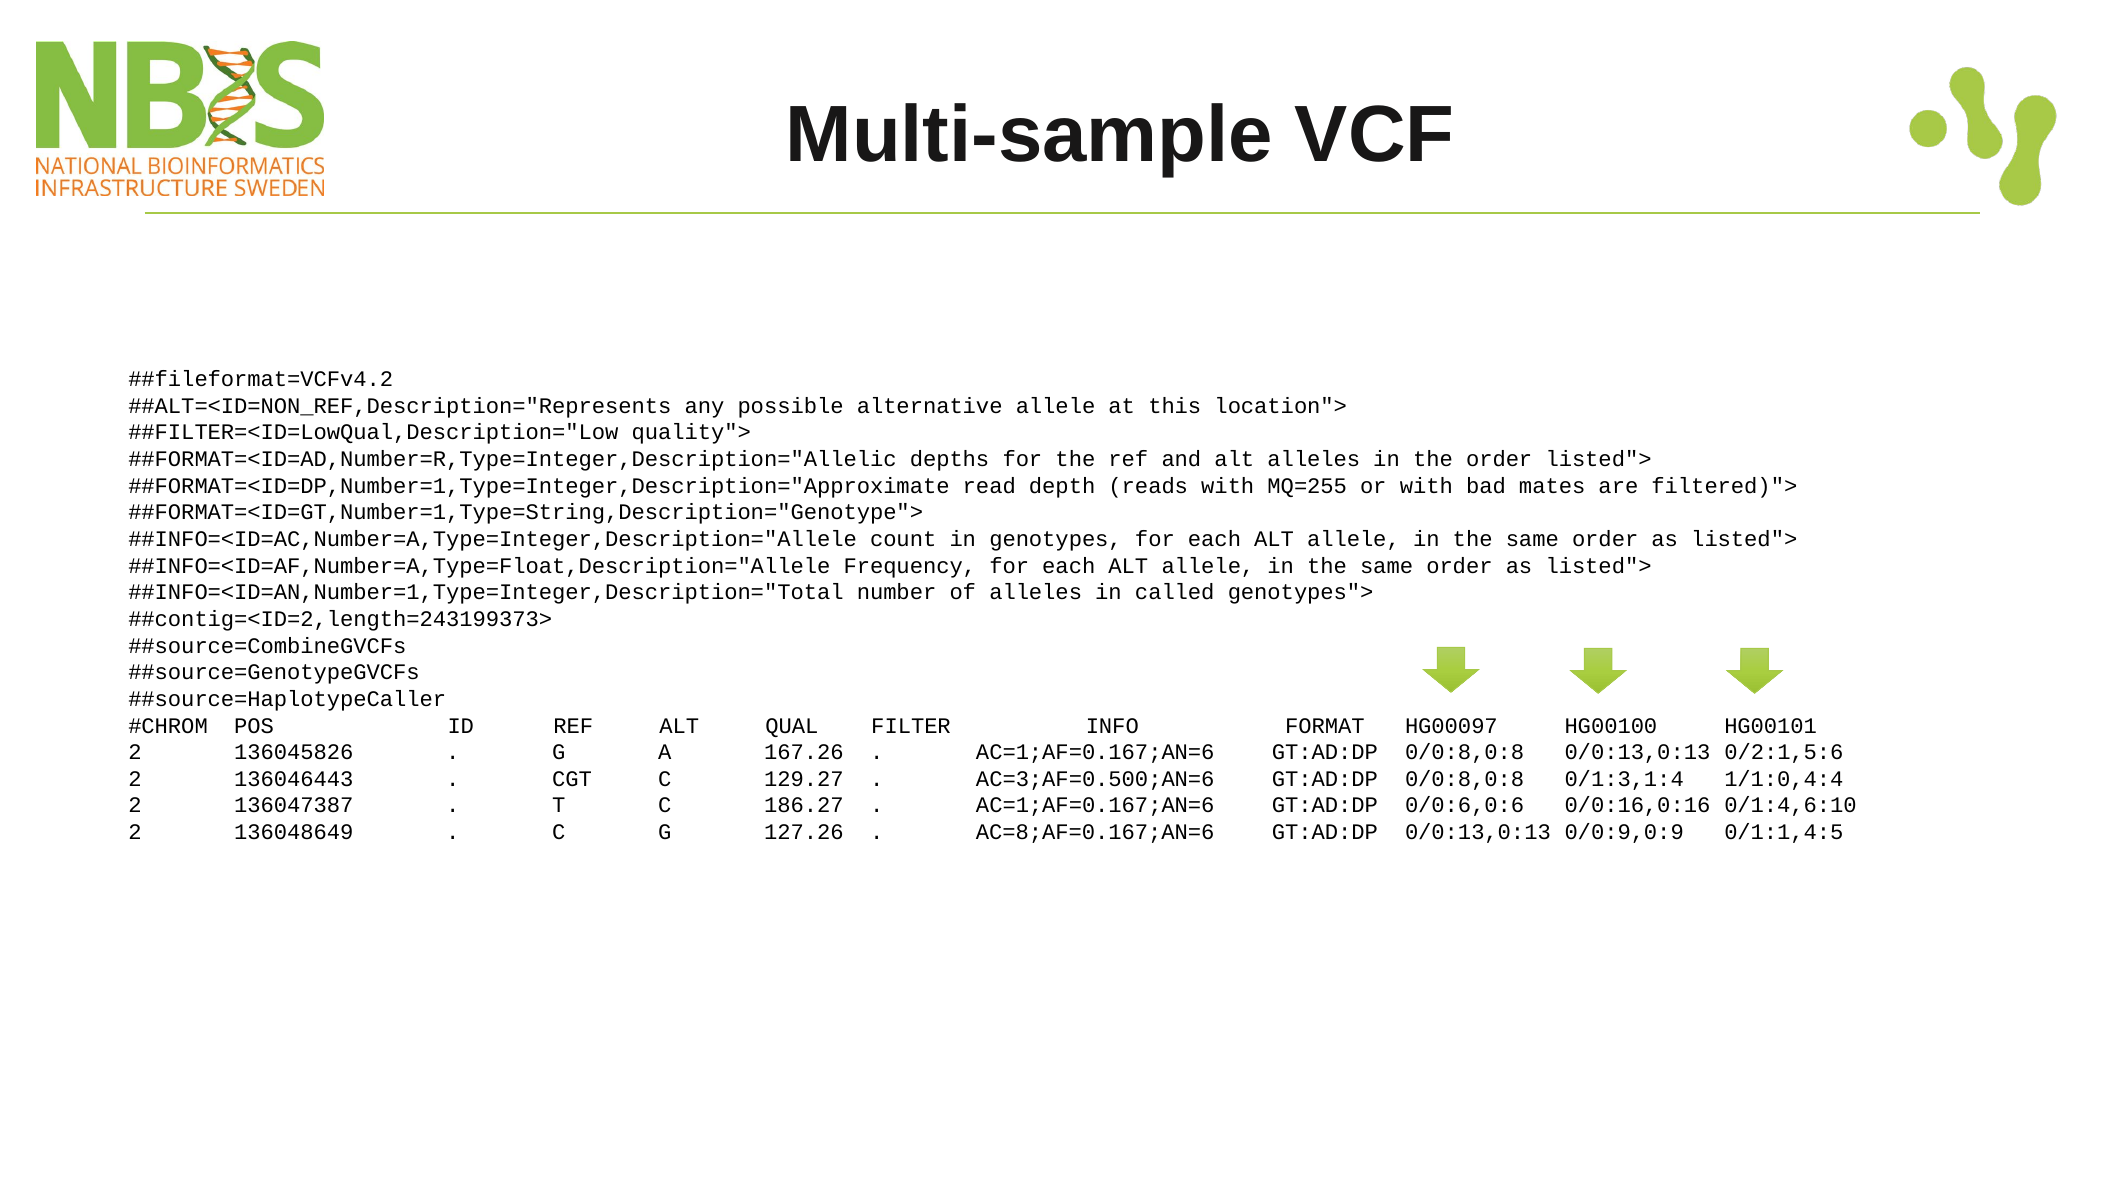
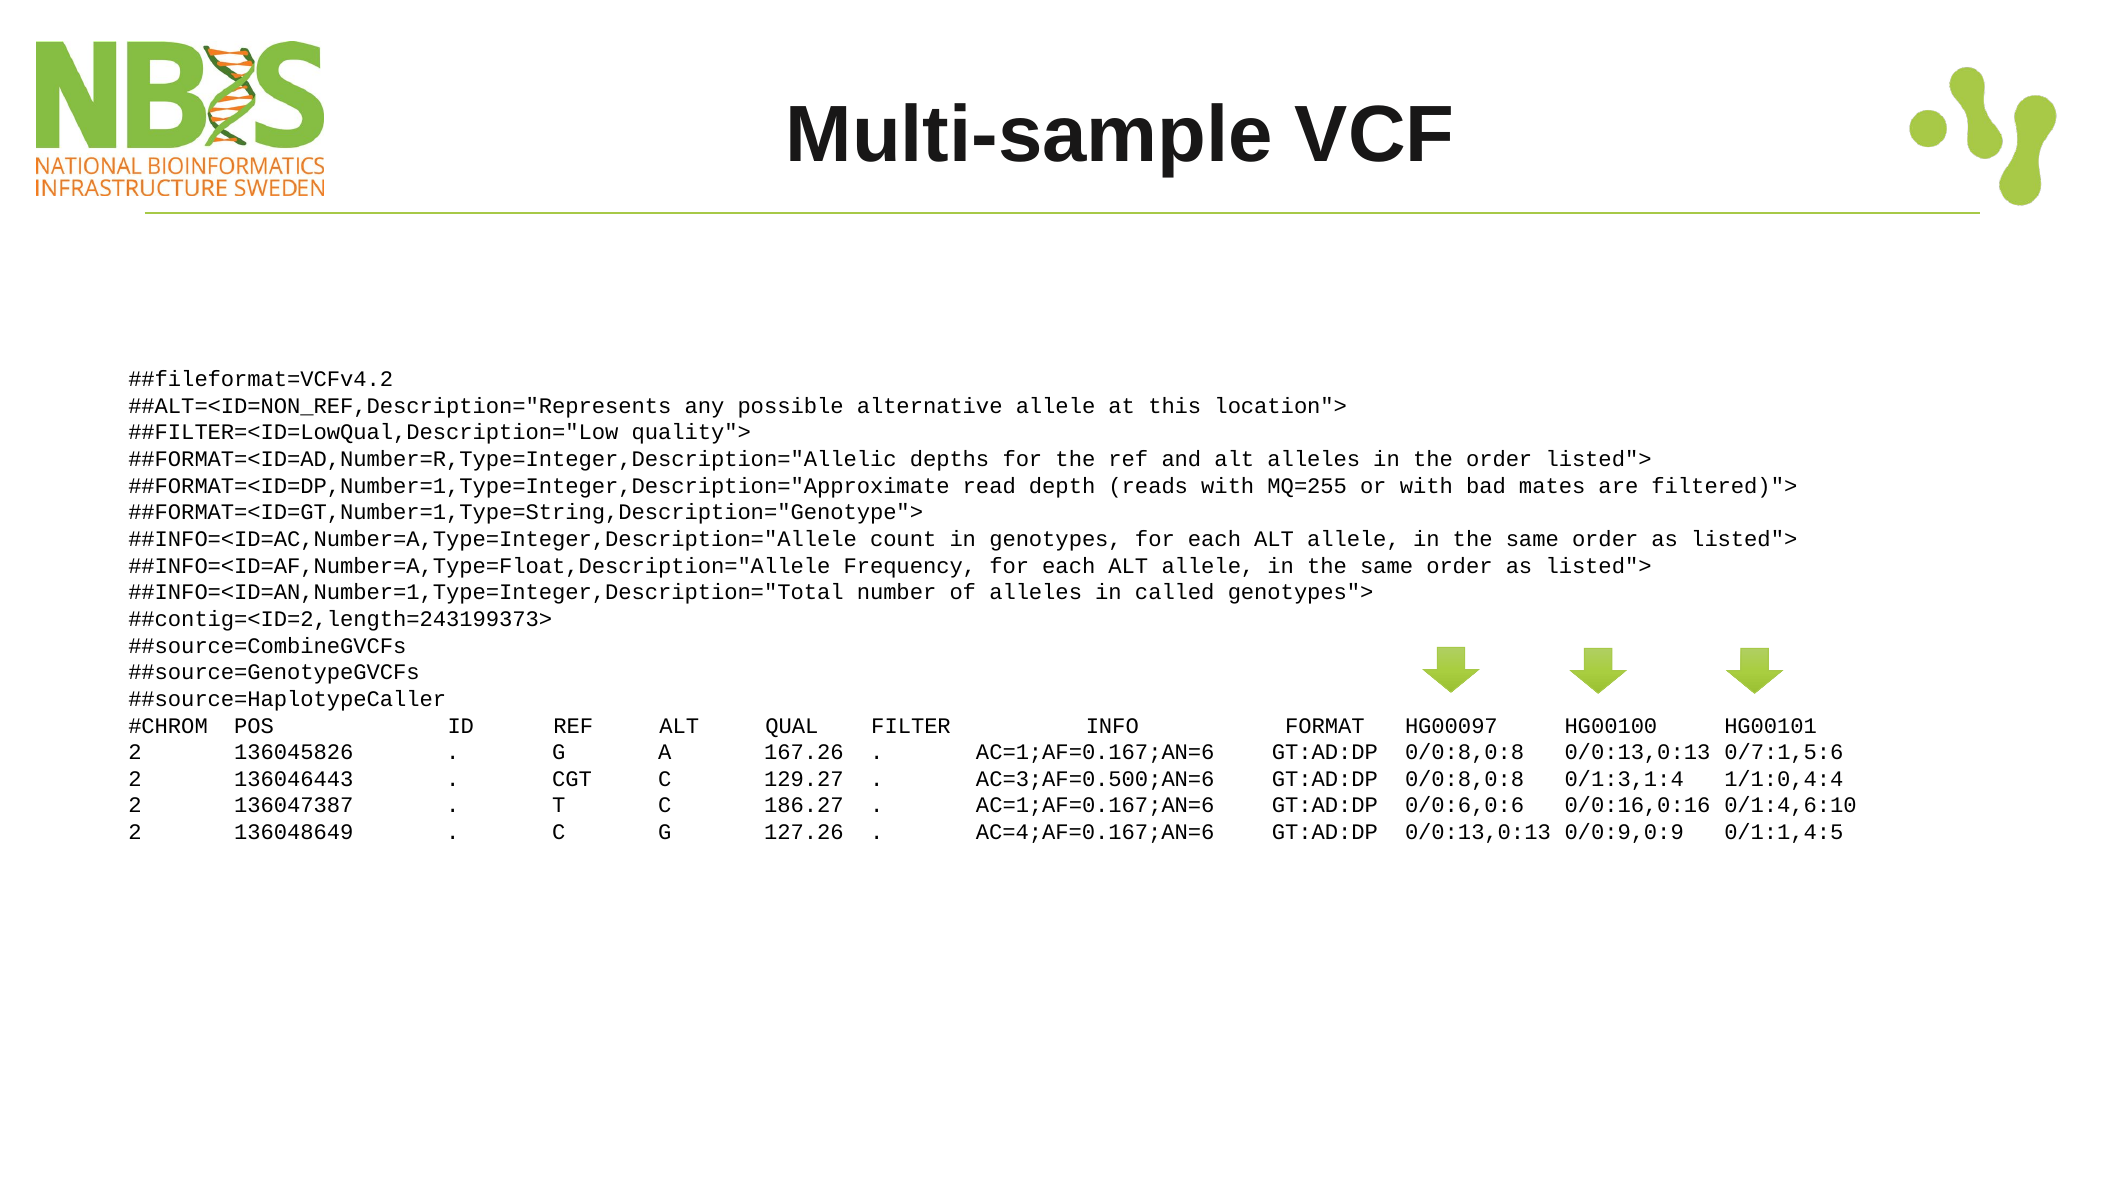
0/2:1,5:6: 0/2:1,5:6 -> 0/7:1,5:6 (1784, 752)
AC=8;AF=0.167;AN=6: AC=8;AF=0.167;AN=6 -> AC=4;AF=0.167;AN=6 (1095, 832)
